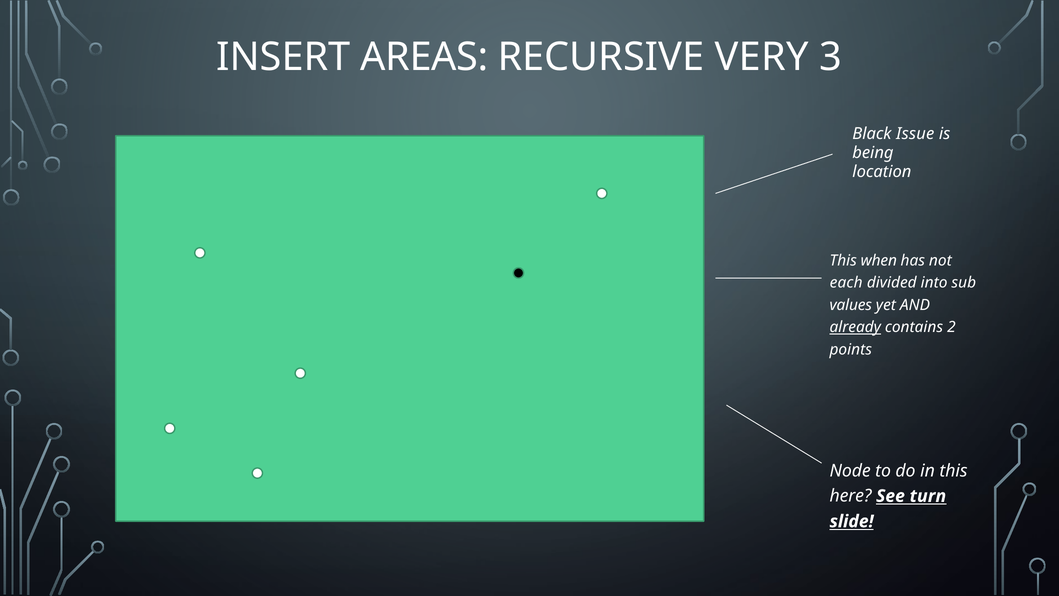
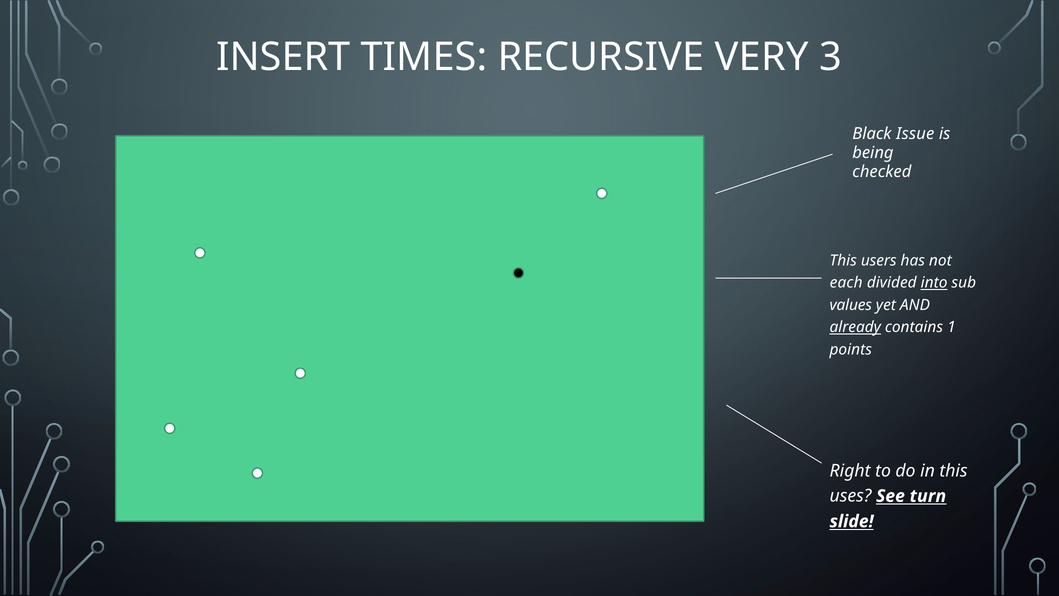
AREAS: AREAS -> TIMES (424, 57)
location: location -> checked (882, 172)
when: when -> users (879, 260)
into underline: none -> present (934, 283)
2: 2 -> 1 (951, 327)
Node: Node -> Right (850, 470)
here: here -> uses (850, 496)
